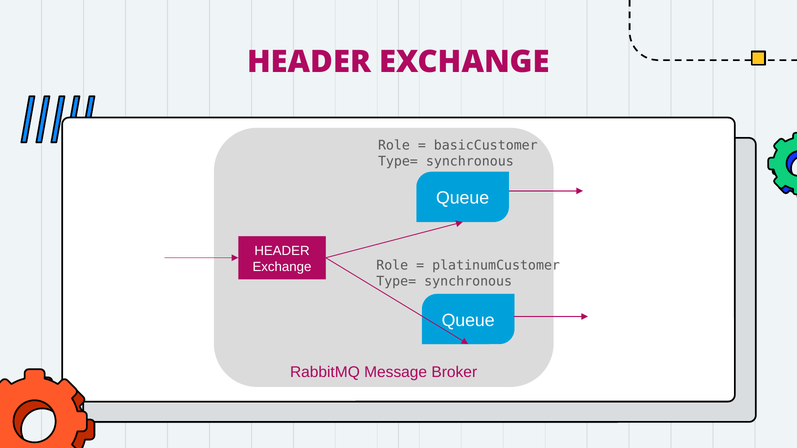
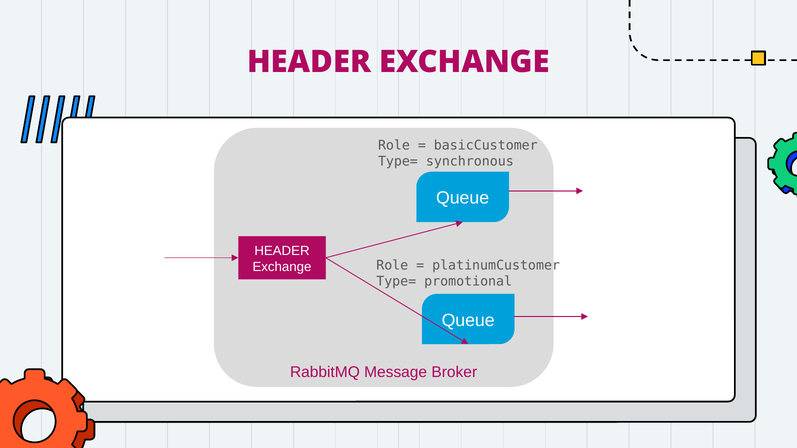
synchronous: synchronous -> promotional (468, 282)
